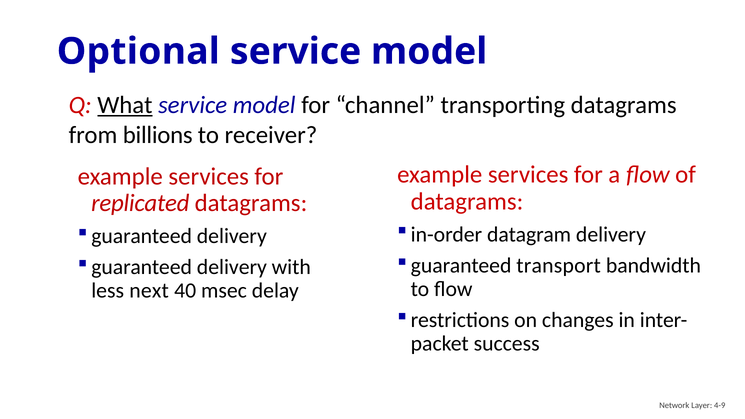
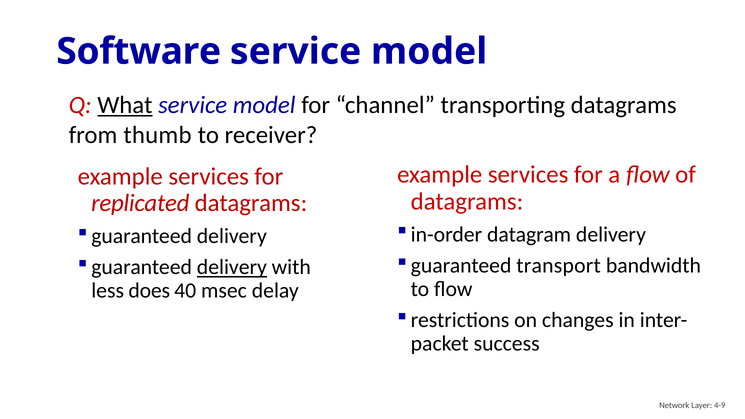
Optional: Optional -> Software (139, 51)
billions: billions -> thumb (157, 135)
delivery underline: none -> present (232, 267)
next: next -> does (149, 291)
